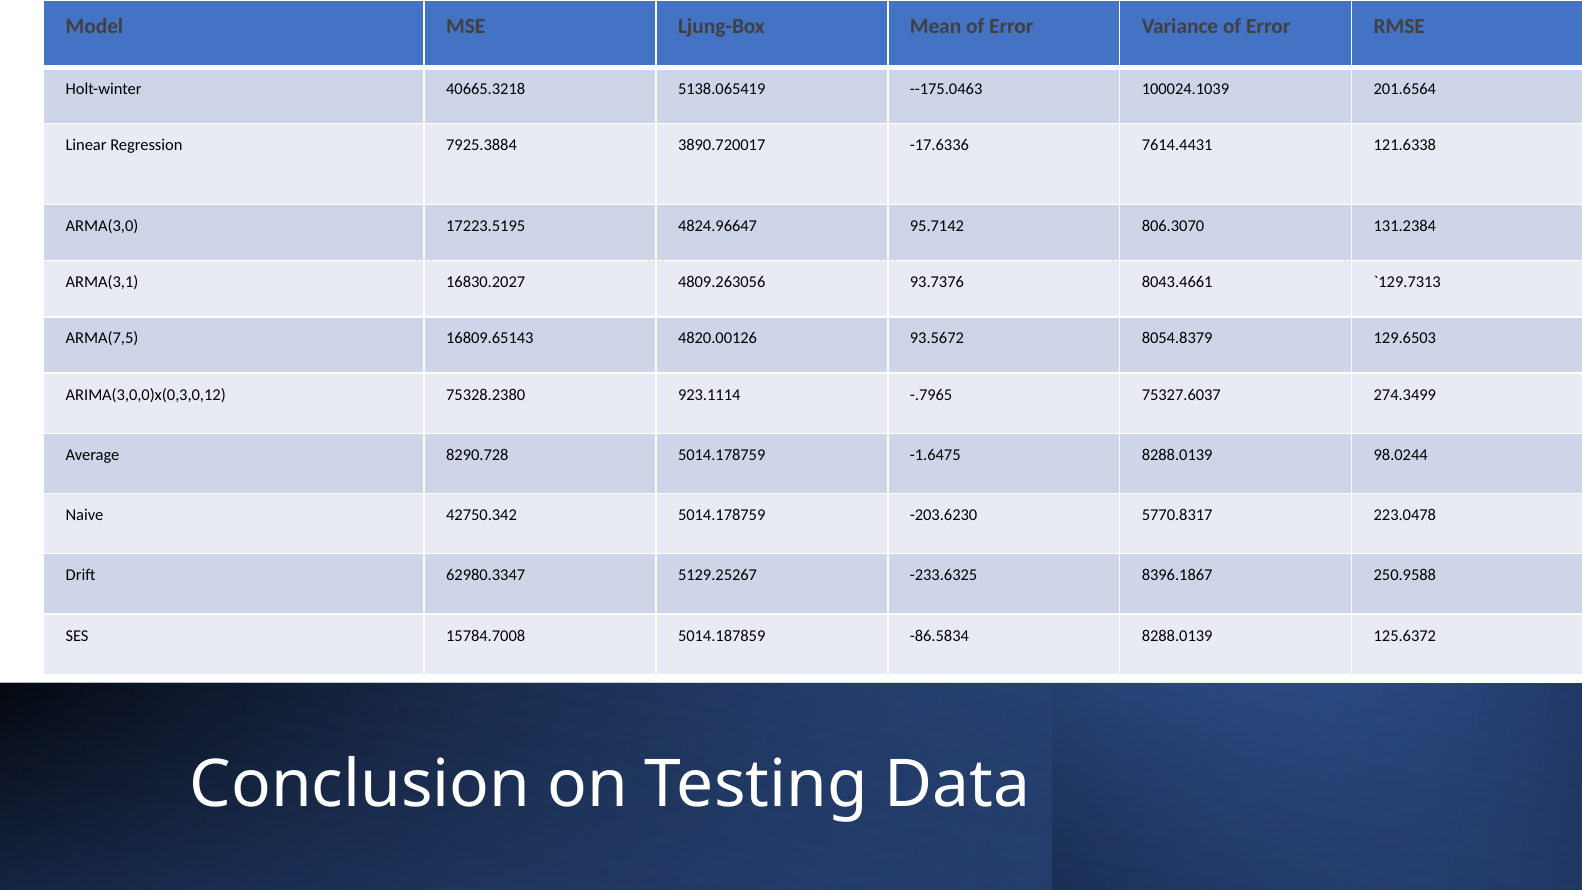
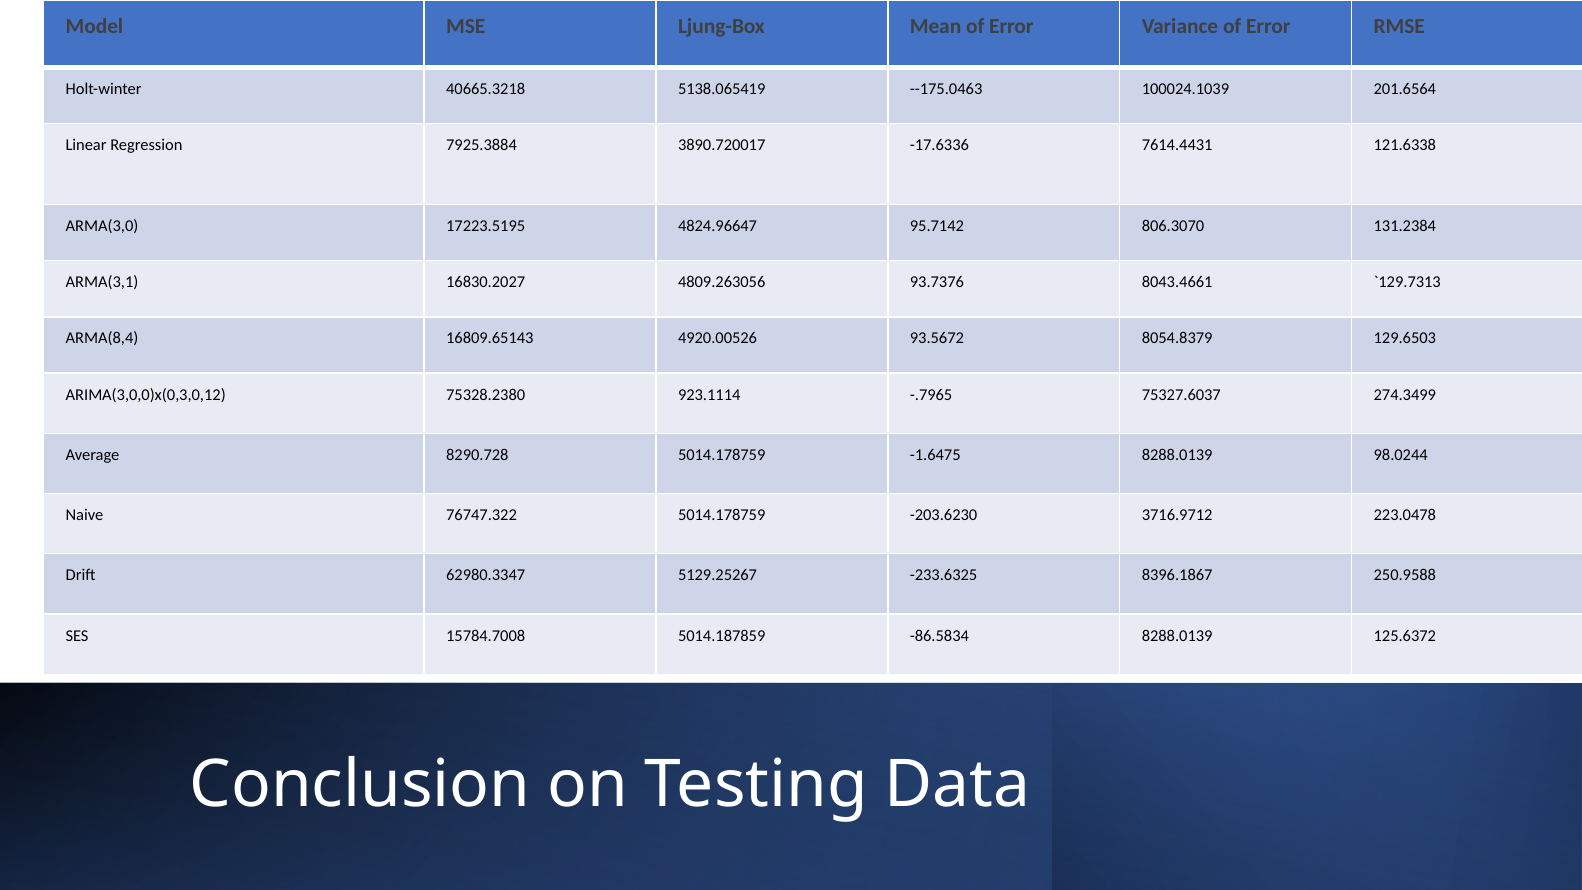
ARMA(7,5: ARMA(7,5 -> ARMA(8,4 (102, 338)
4820.00126: 4820.00126 -> 4920.00526 (718, 338)
42750.342: 42750.342 -> 76747.322 (482, 515)
5770.8317: 5770.8317 -> 3716.9712 (1177, 515)
